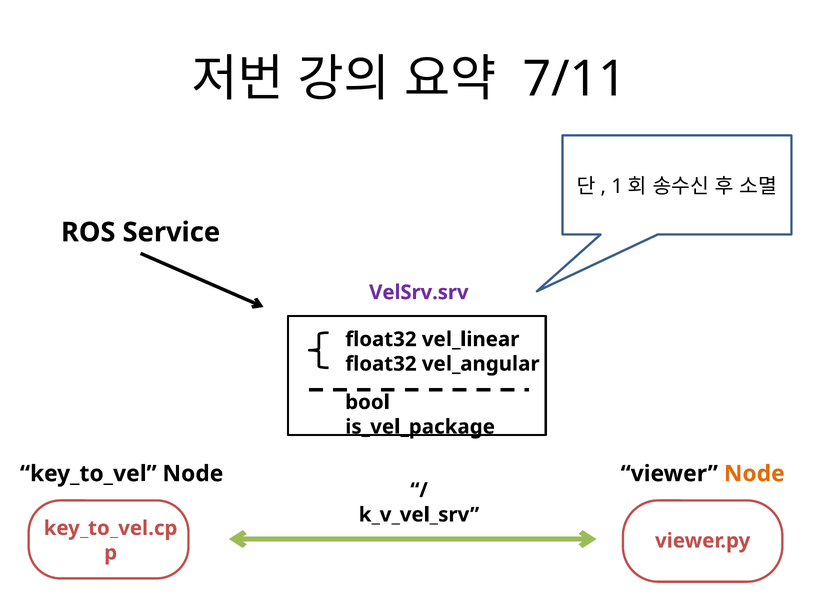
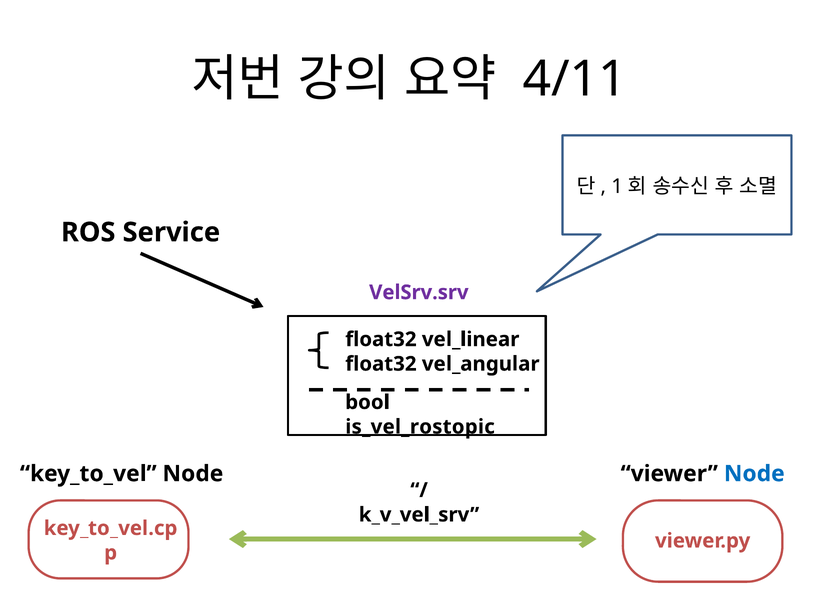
7/11: 7/11 -> 4/11 (575, 79)
is_vel_package: is_vel_package -> is_vel_rostopic (420, 427)
Node colour: orange -> blue (754, 474)
